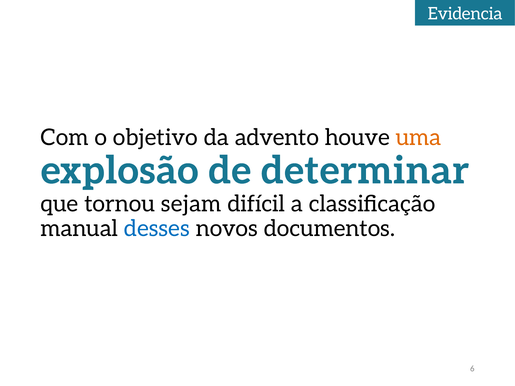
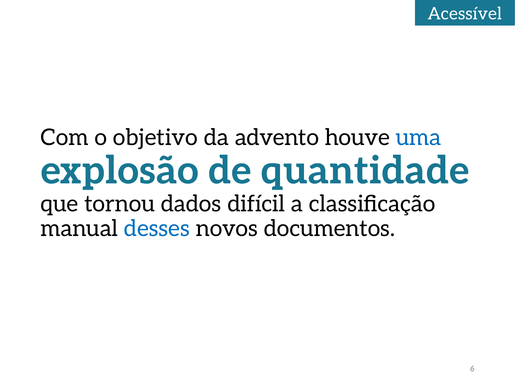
Evidencia: Evidencia -> Acessível (465, 14)
uma colour: orange -> blue (418, 138)
determinar: determinar -> quantidade (365, 171)
sejam: sejam -> dados (191, 204)
